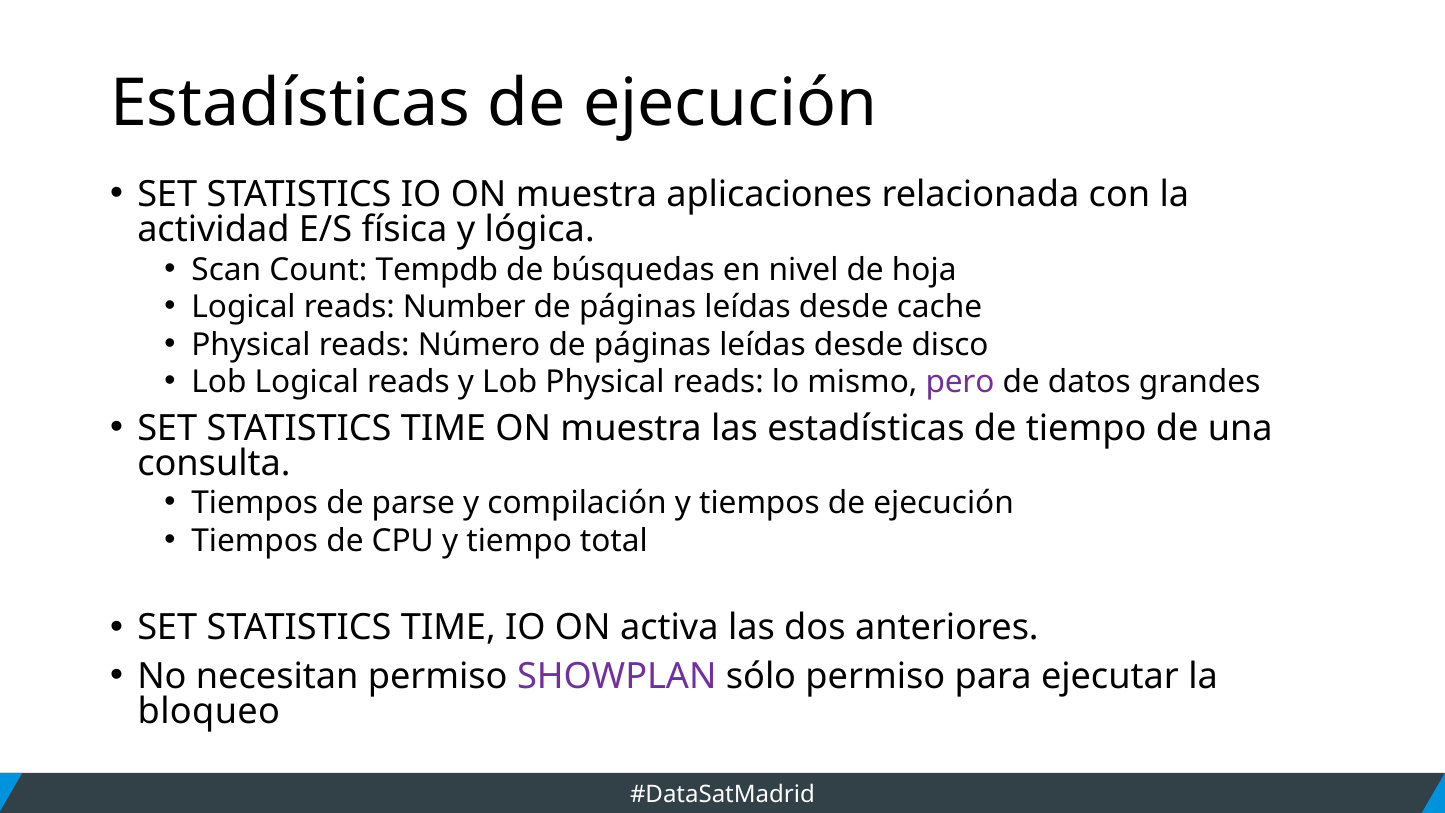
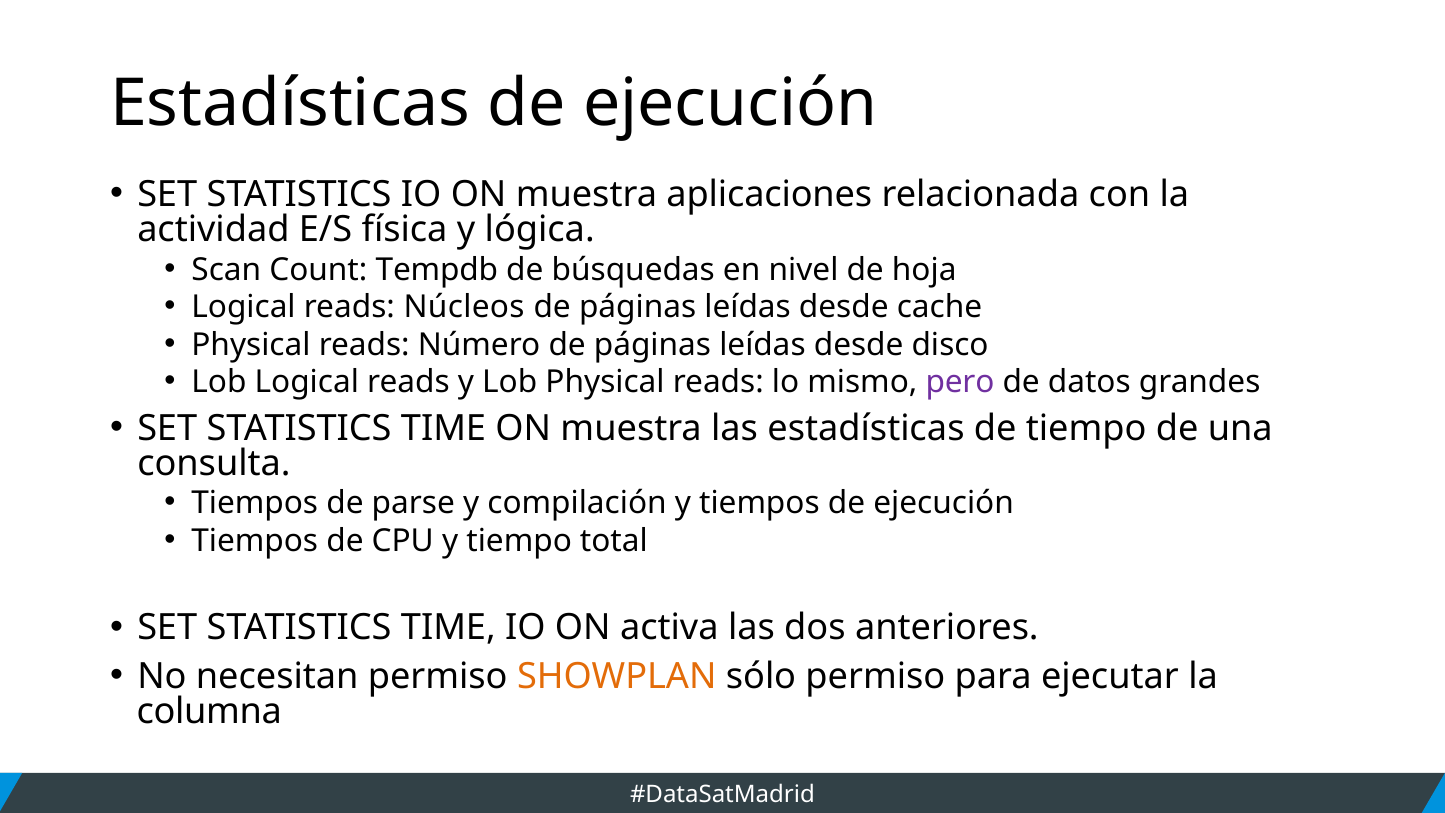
Number: Number -> Núcleos (464, 307)
SHOWPLAN colour: purple -> orange (617, 676)
bloqueo: bloqueo -> columna (209, 712)
